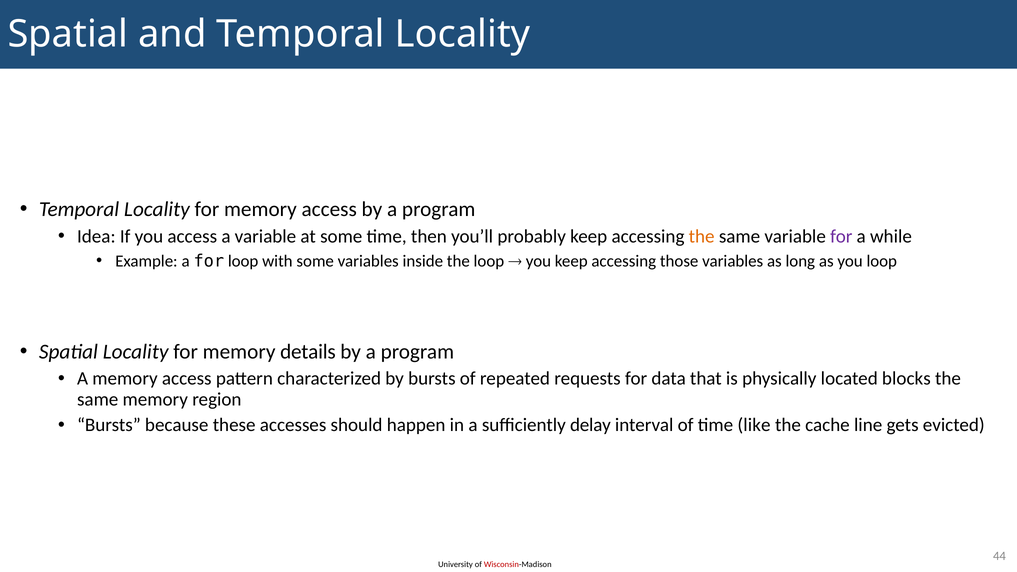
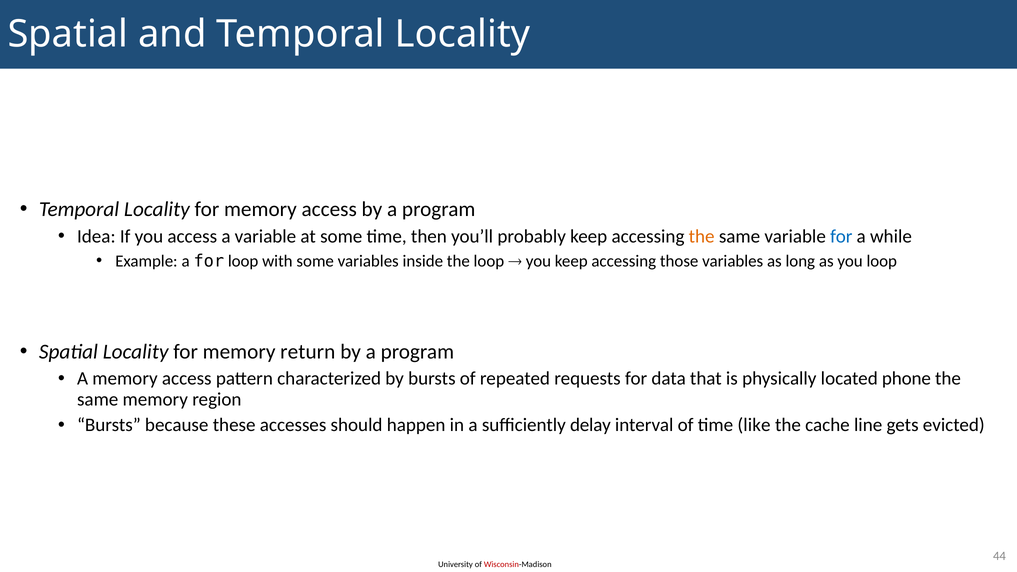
for colour: purple -> blue (841, 236)
details: details -> return (308, 352)
blocks: blocks -> phone (906, 379)
